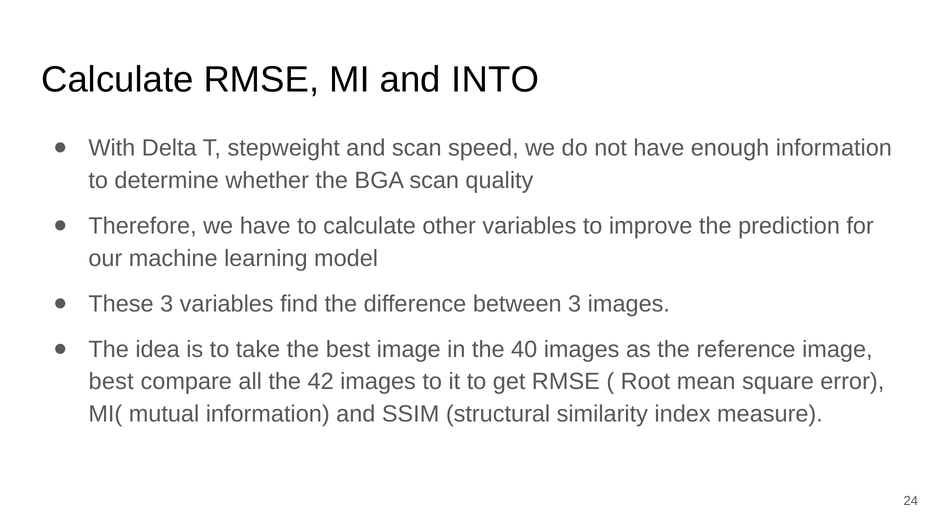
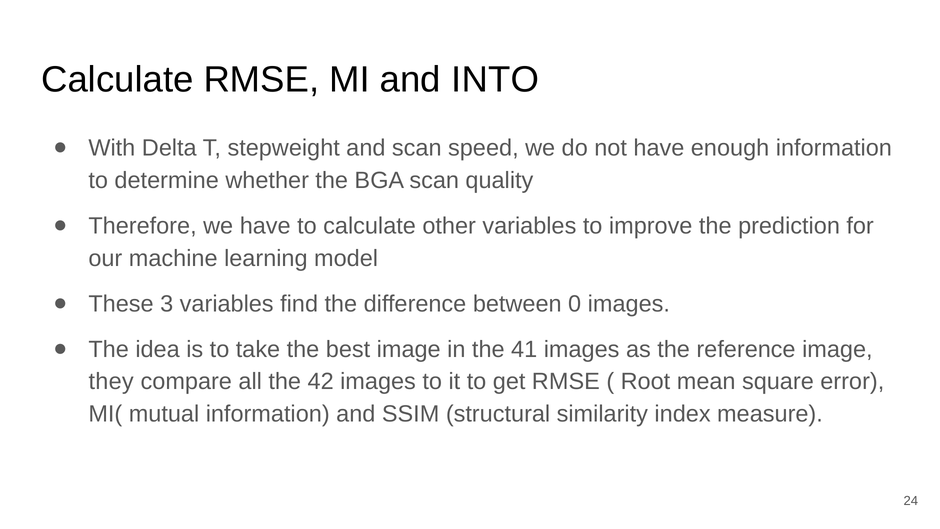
between 3: 3 -> 0 (575, 304)
40: 40 -> 41 (524, 349)
best: best -> they (111, 382)
